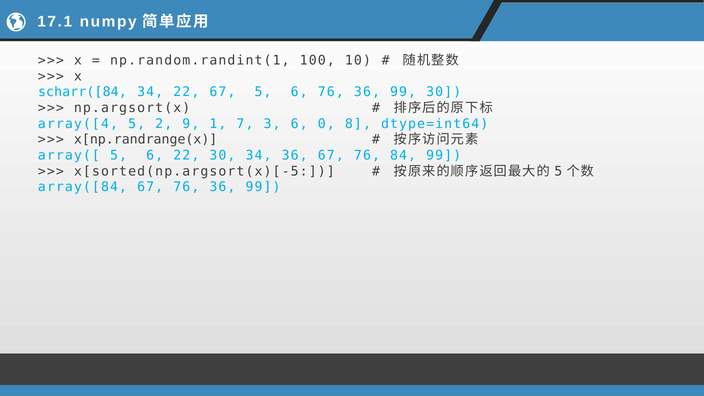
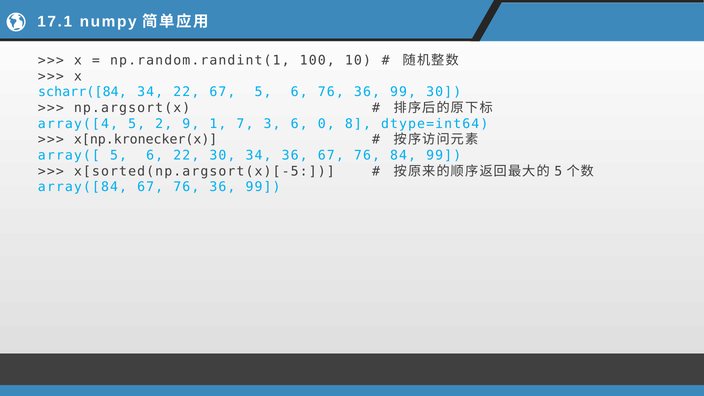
x[np.randrange(x: x[np.randrange(x -> x[np.kronecker(x (146, 140)
